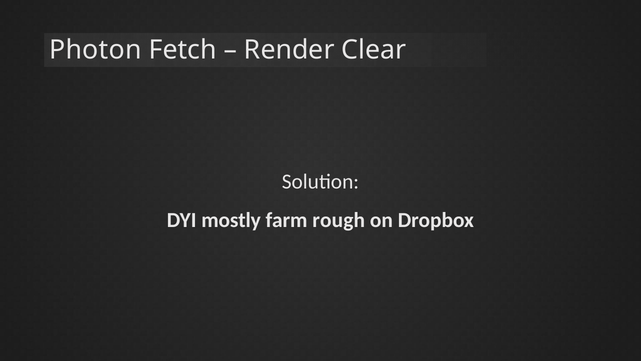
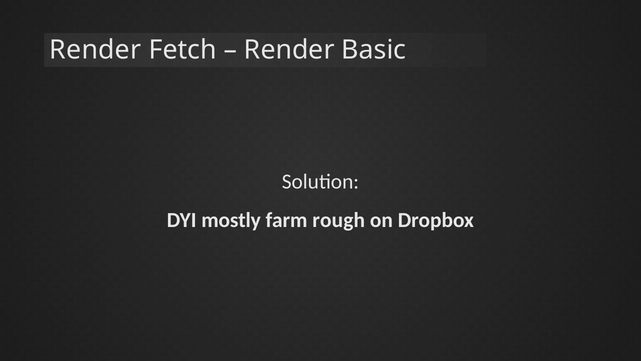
Photon: Photon -> Render (95, 50)
Clear: Clear -> Basic (374, 50)
